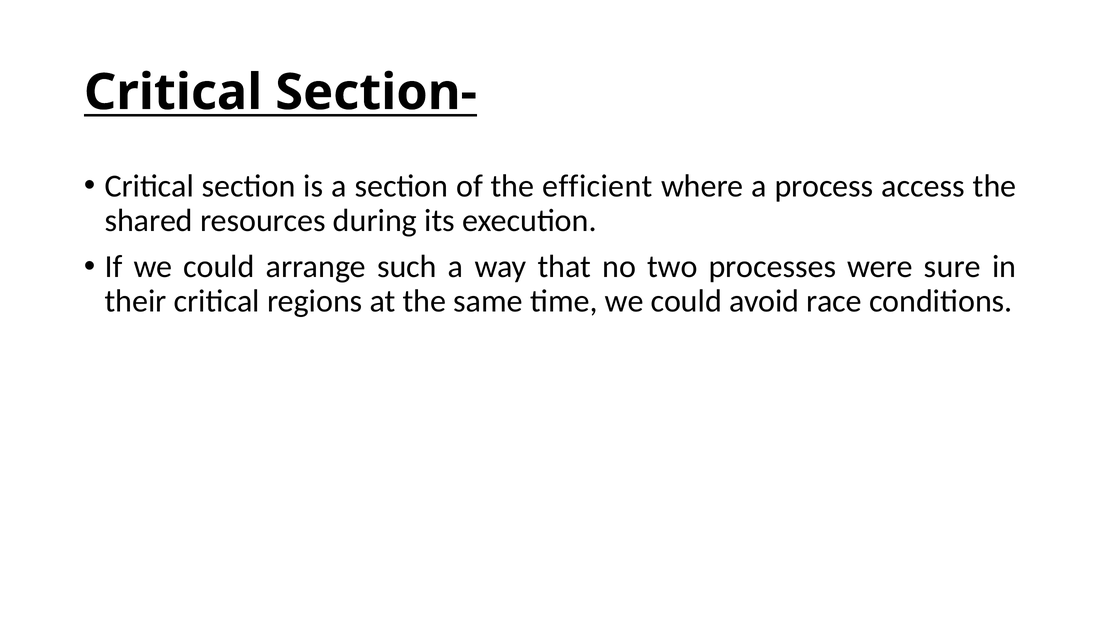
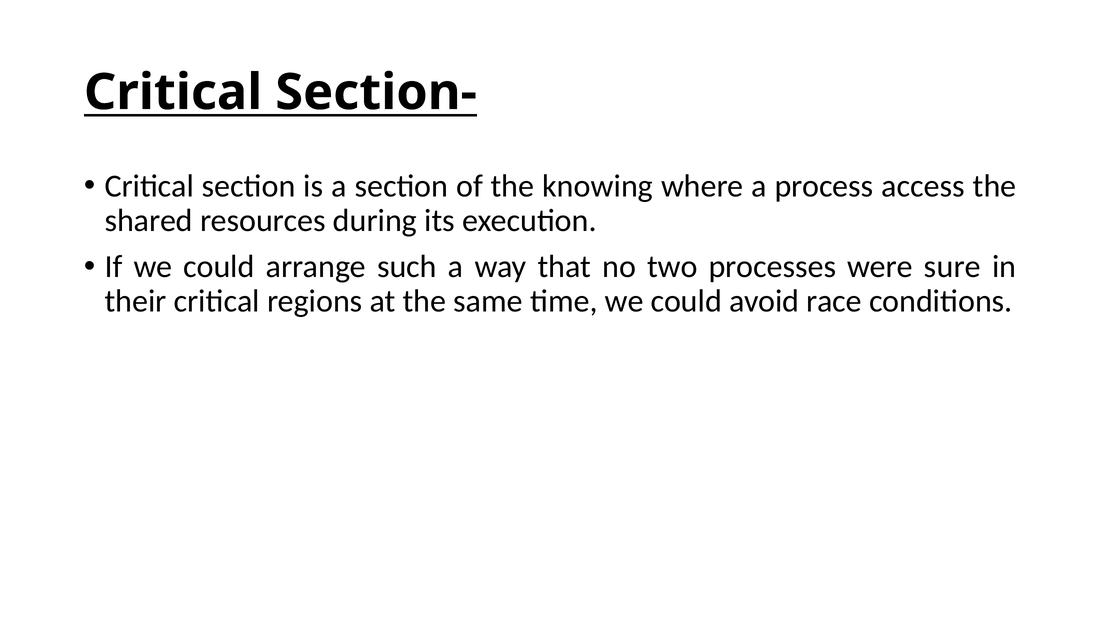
efficient: efficient -> knowing (598, 186)
